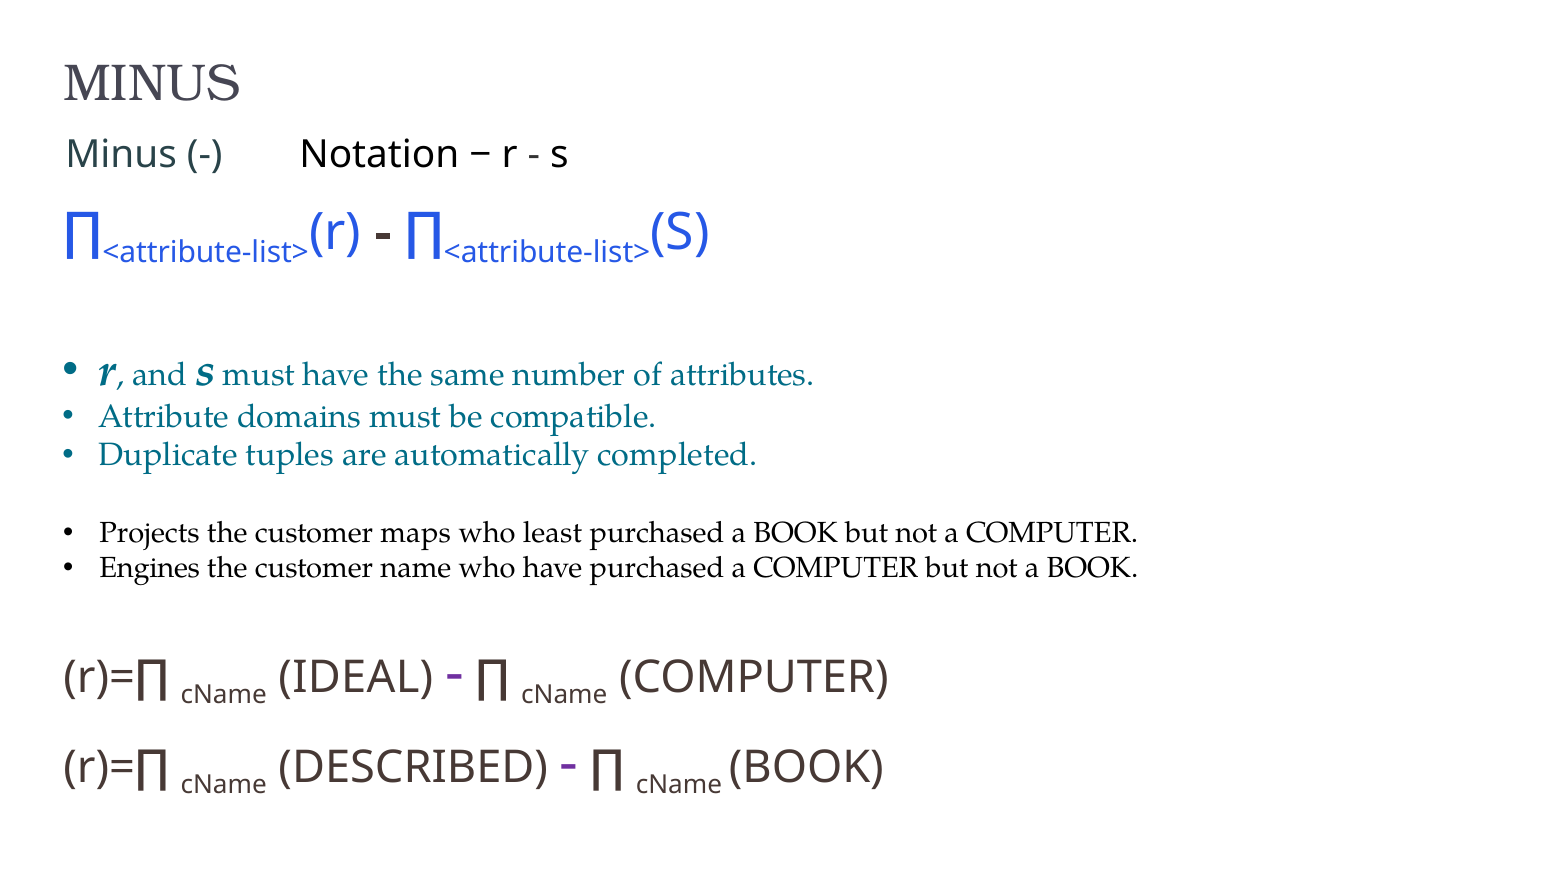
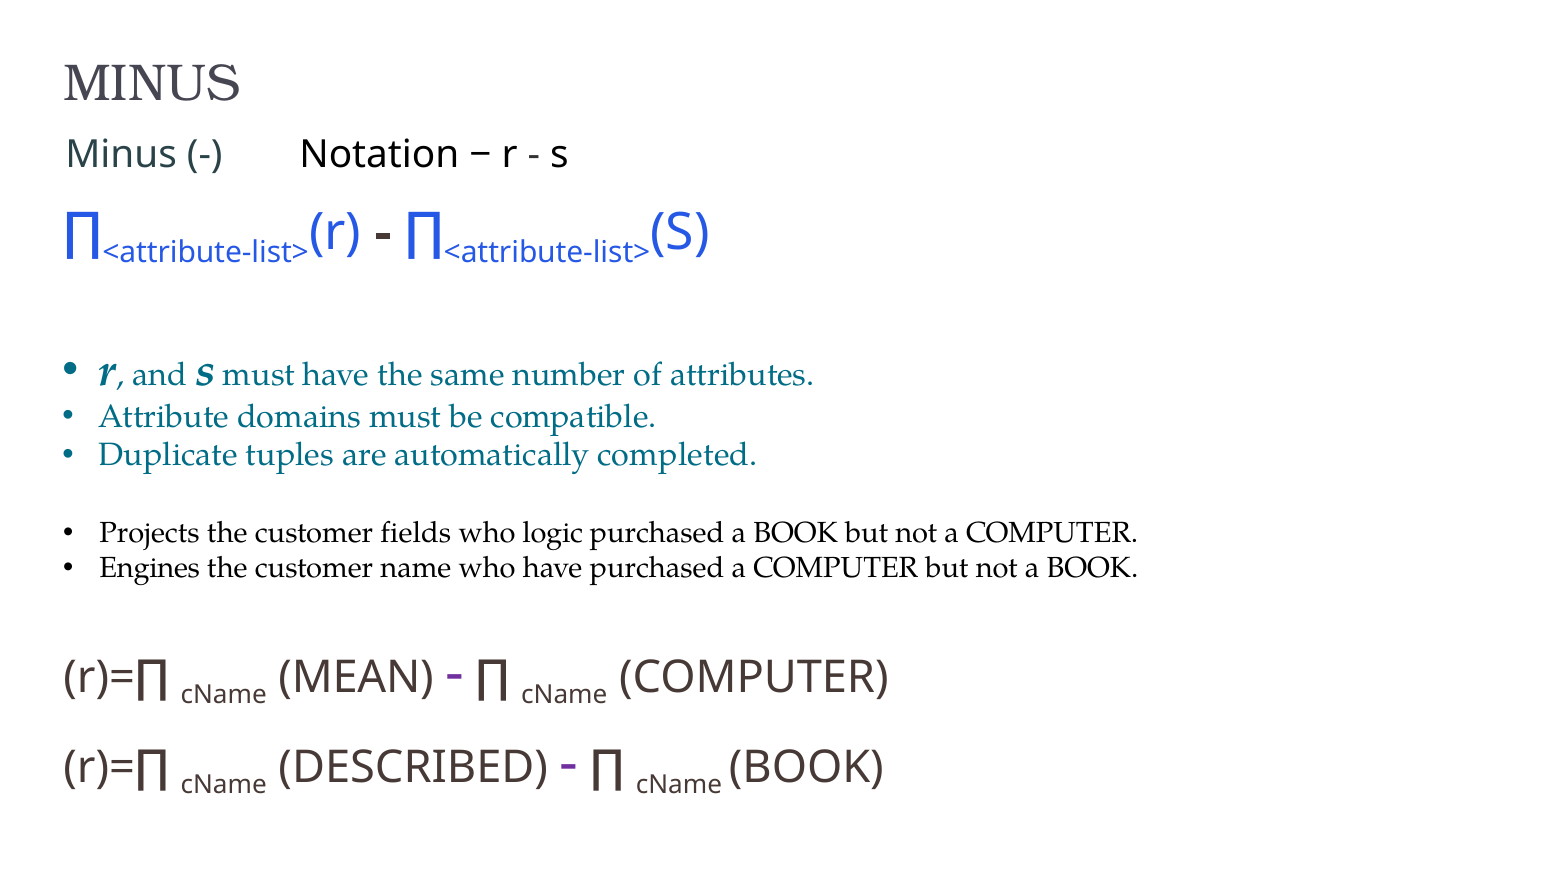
maps: maps -> fields (416, 533)
least: least -> logic (553, 533)
IDEAL: IDEAL -> MEAN (356, 677)
